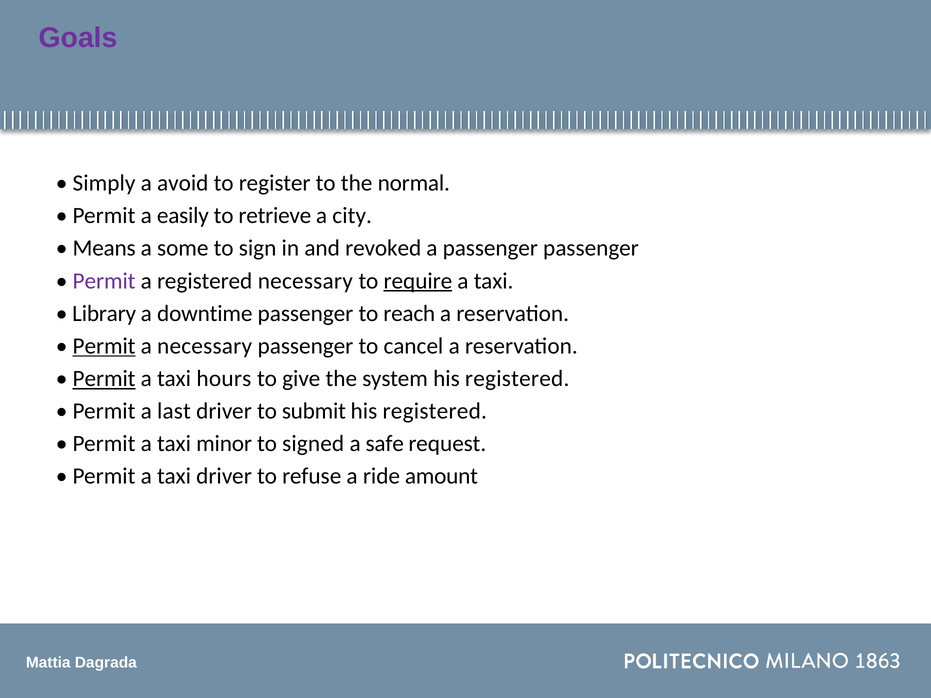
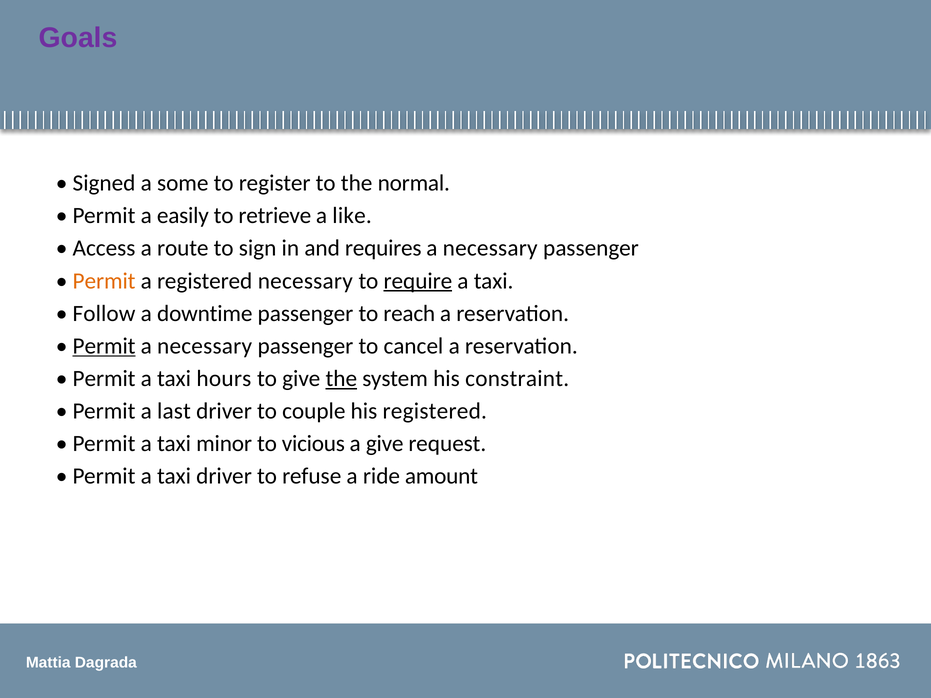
Simply: Simply -> Signed (104, 183)
avoid: avoid -> some (183, 183)
city: city -> like (352, 216)
Means: Means -> Access (104, 248)
some: some -> route (183, 248)
revoked: revoked -> requires (383, 248)
passenger: passenger -> necessary (490, 248)
Permit colour: purple -> orange (104, 281)
Library: Library -> Follow (104, 314)
Permit underline: present -> none (104, 379)
the underline: none -> present (341, 379)
system his registered: registered -> constraint (517, 379)
submit: submit -> couple (314, 411)
signed: signed -> vicious (313, 444)
a safe: safe -> give (385, 444)
